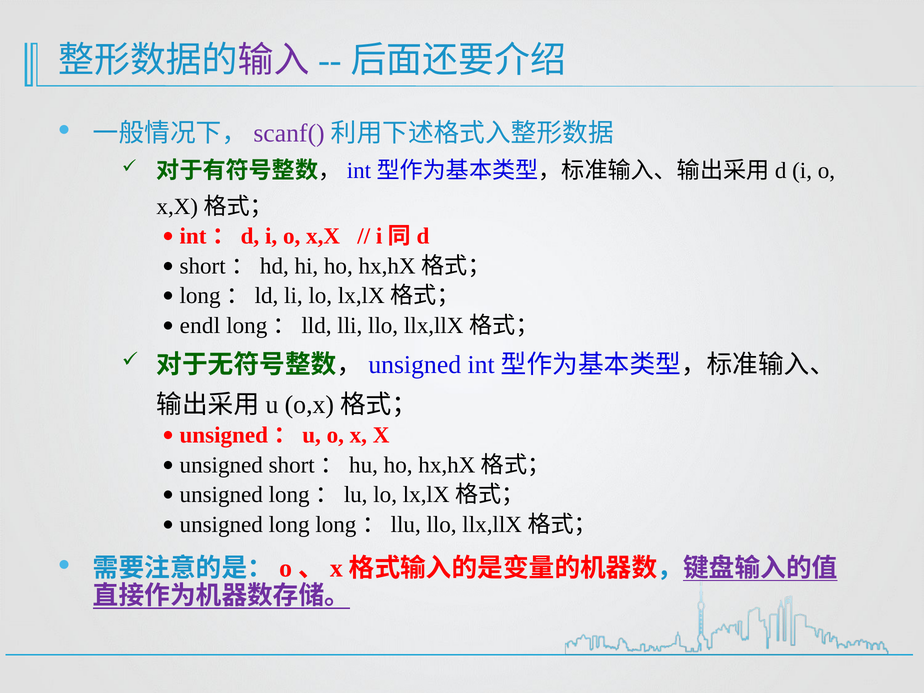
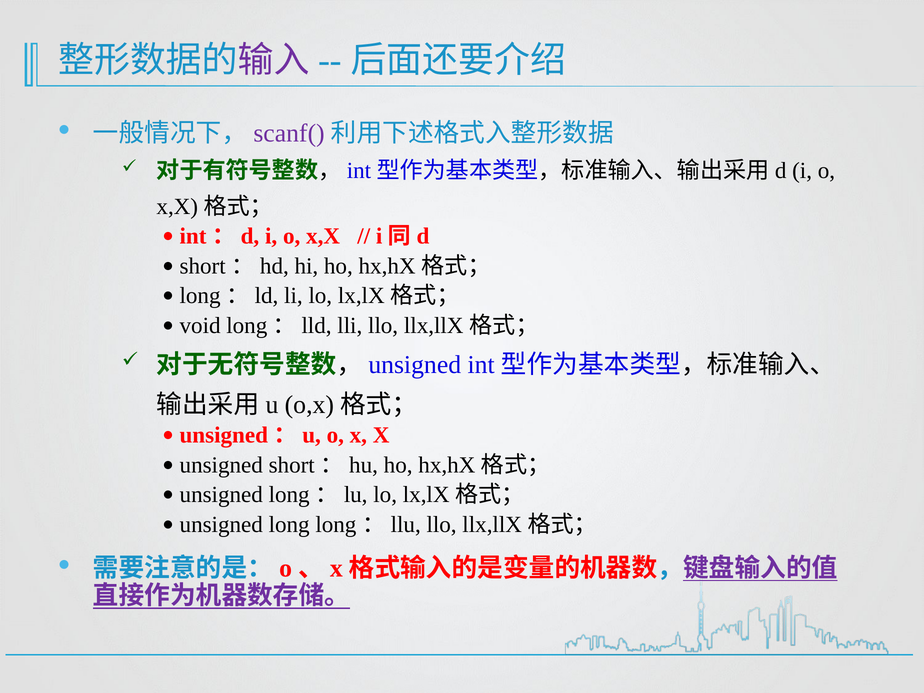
endl: endl -> void (200, 325)
